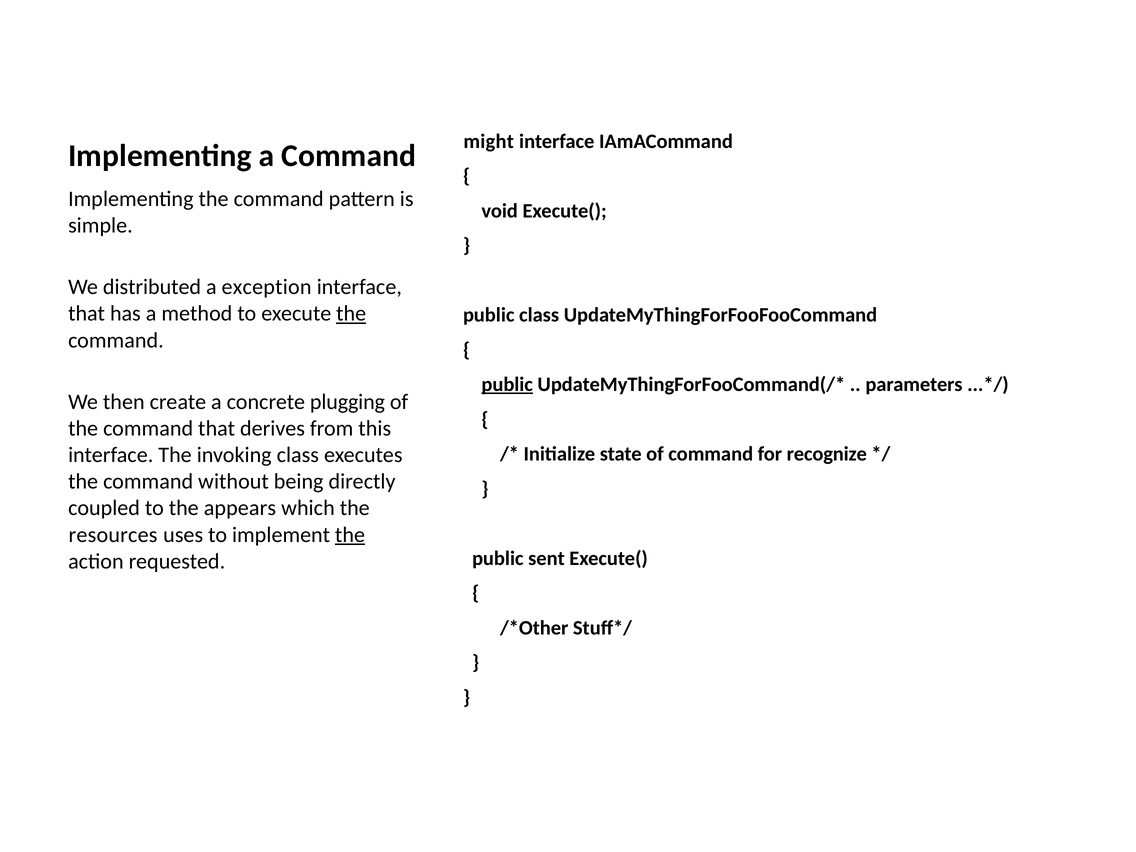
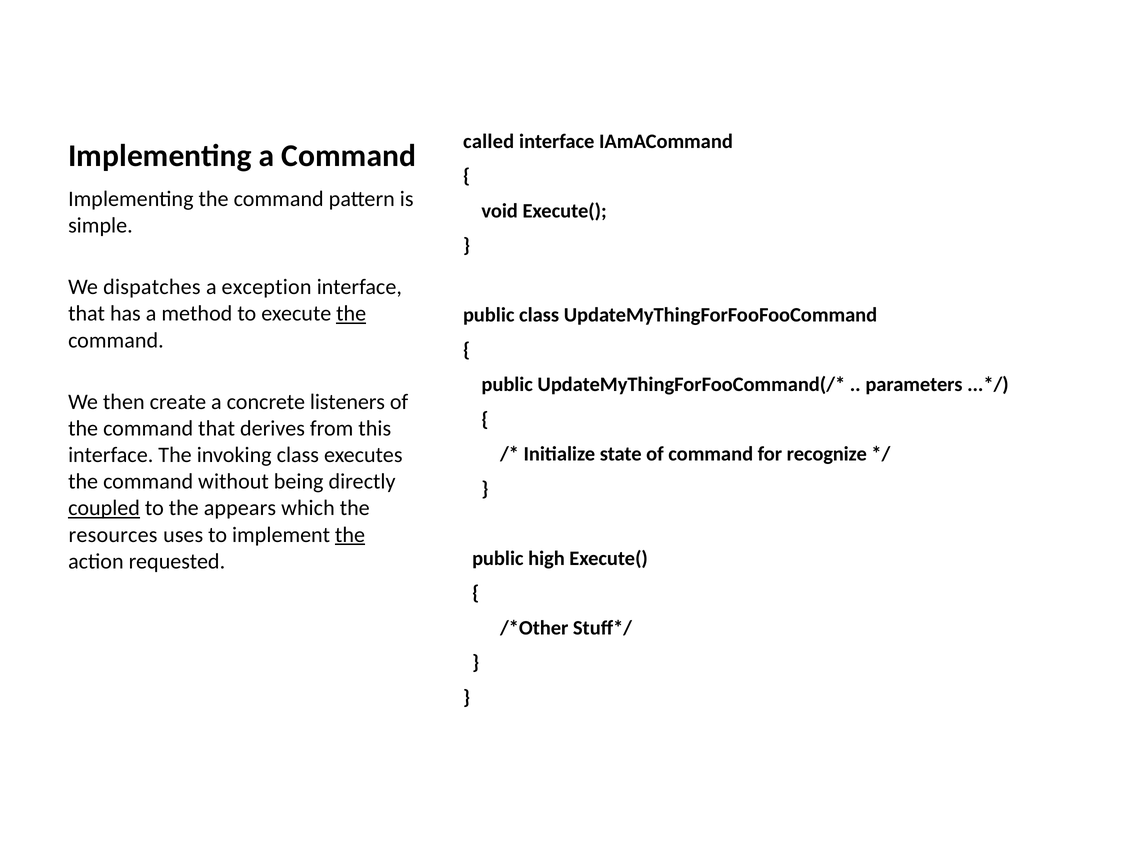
might: might -> called (489, 141)
distributed: distributed -> dispatches (152, 287)
public underline: present -> none (507, 385)
plugging: plugging -> listeners (347, 402)
coupled underline: none -> present (104, 508)
sent: sent -> high (546, 558)
